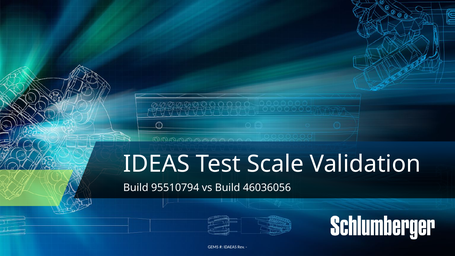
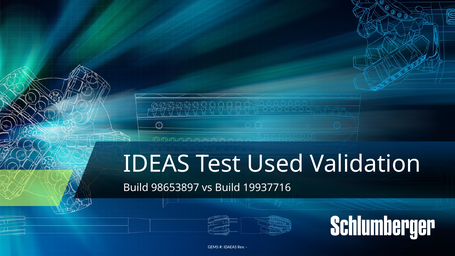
Scale: Scale -> Used (275, 164)
95510794: 95510794 -> 98653897 (175, 188)
46036056: 46036056 -> 19937716 (267, 188)
